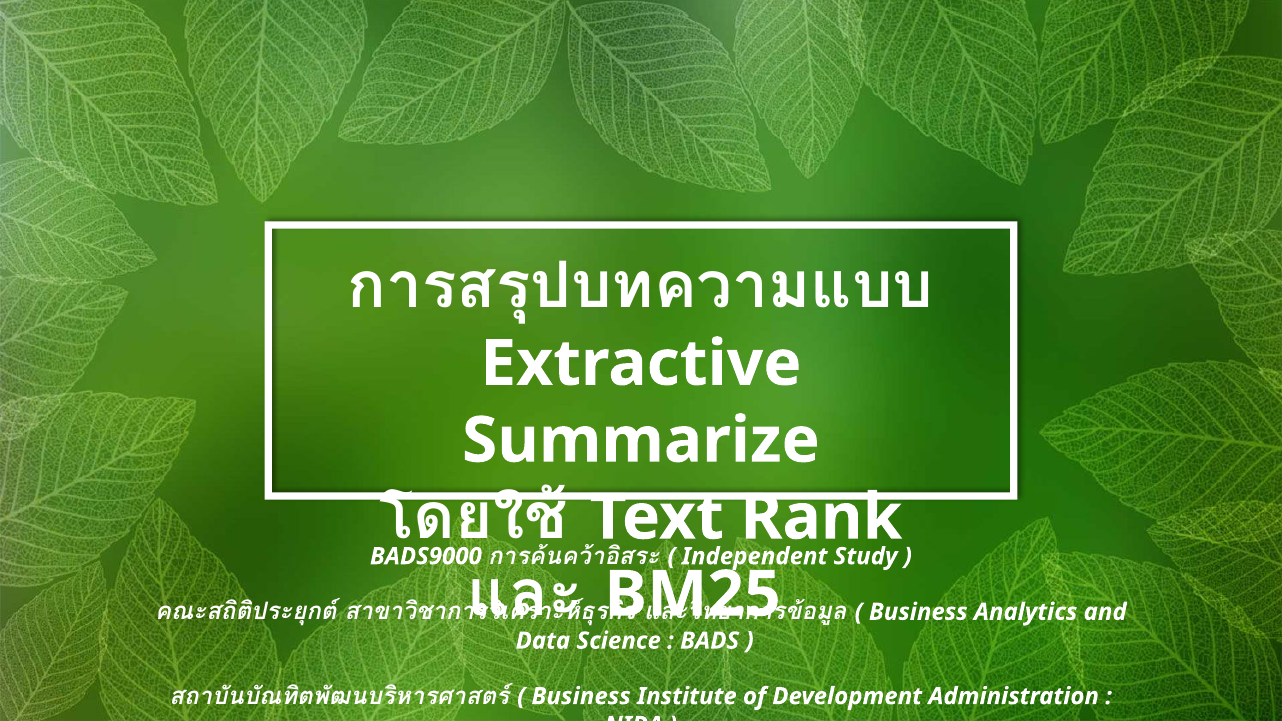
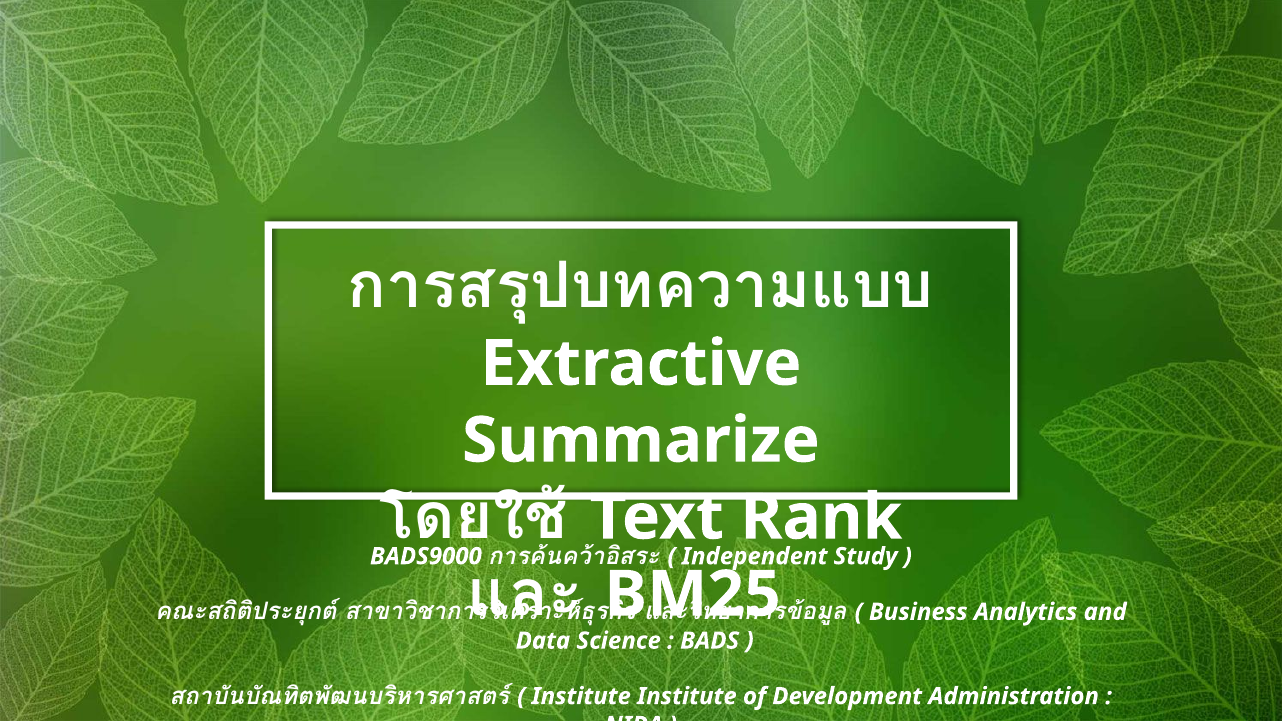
Business: Business -> Institute (581, 696)
